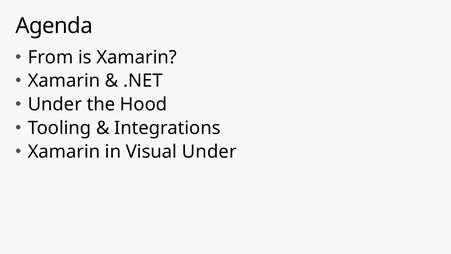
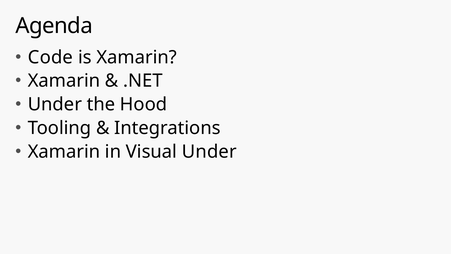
From: From -> Code (50, 57)
